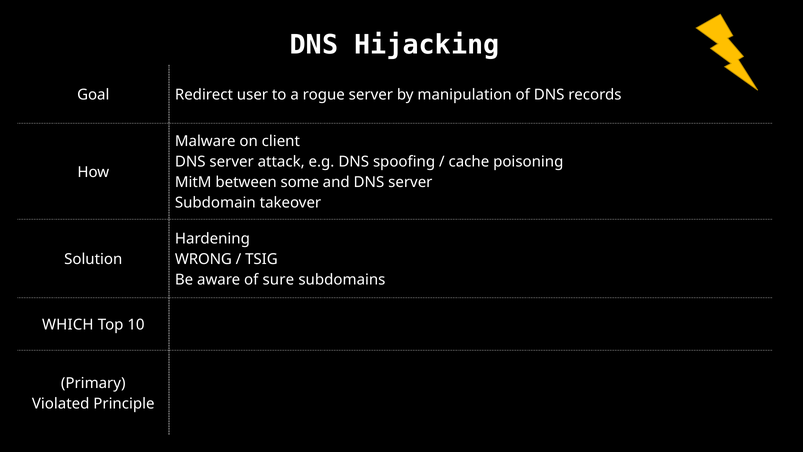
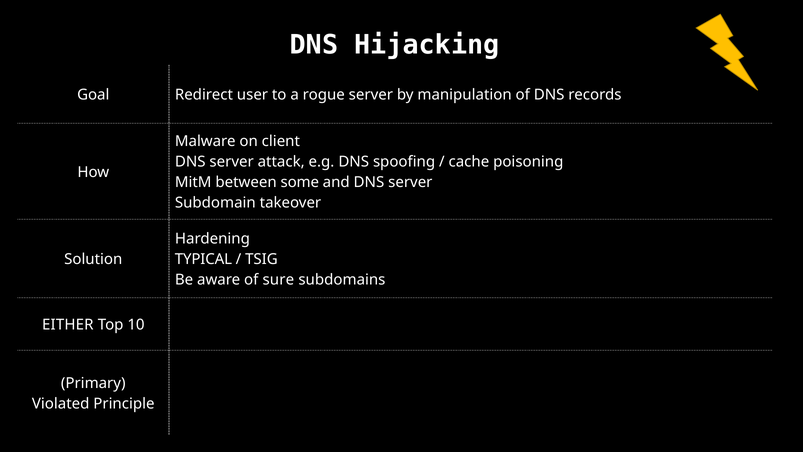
WRONG: WRONG -> TYPICAL (203, 259)
WHICH: WHICH -> EITHER (68, 325)
